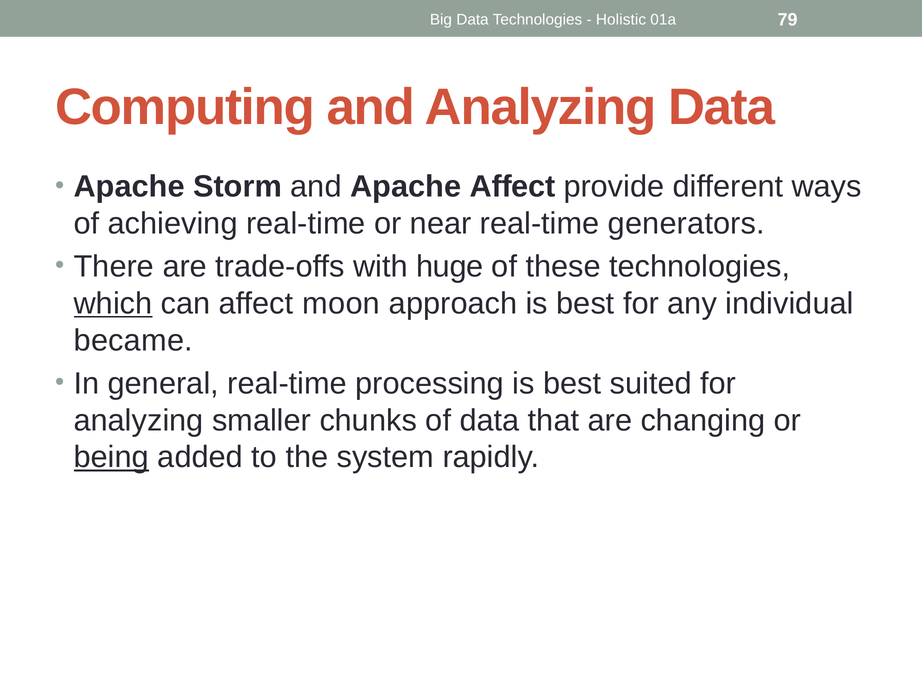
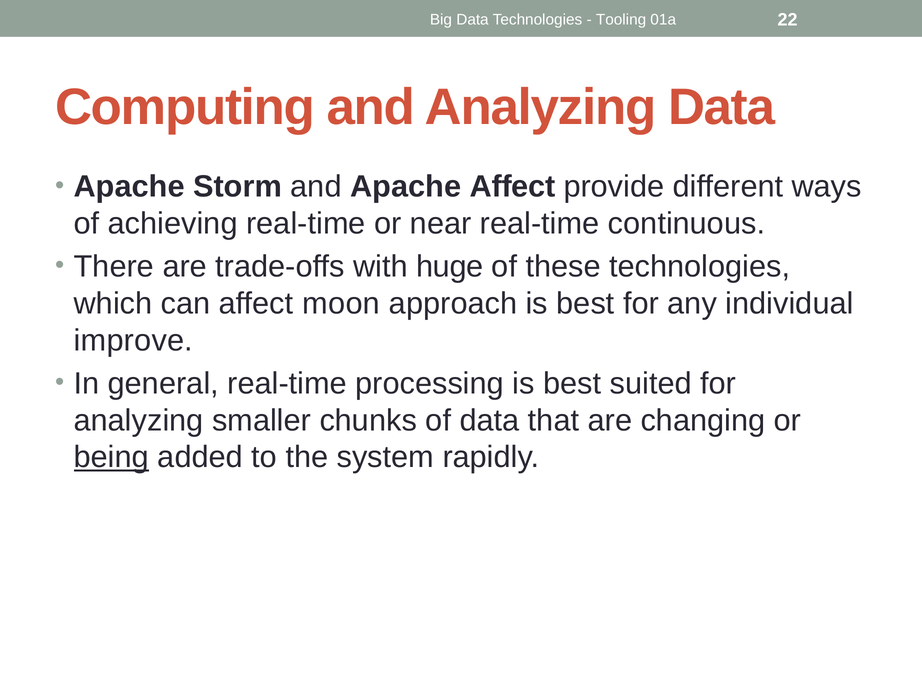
Holistic: Holistic -> Tooling (621, 19)
79: 79 -> 22 (788, 20)
generators: generators -> continuous (687, 223)
which underline: present -> none (113, 303)
became: became -> improve (133, 340)
